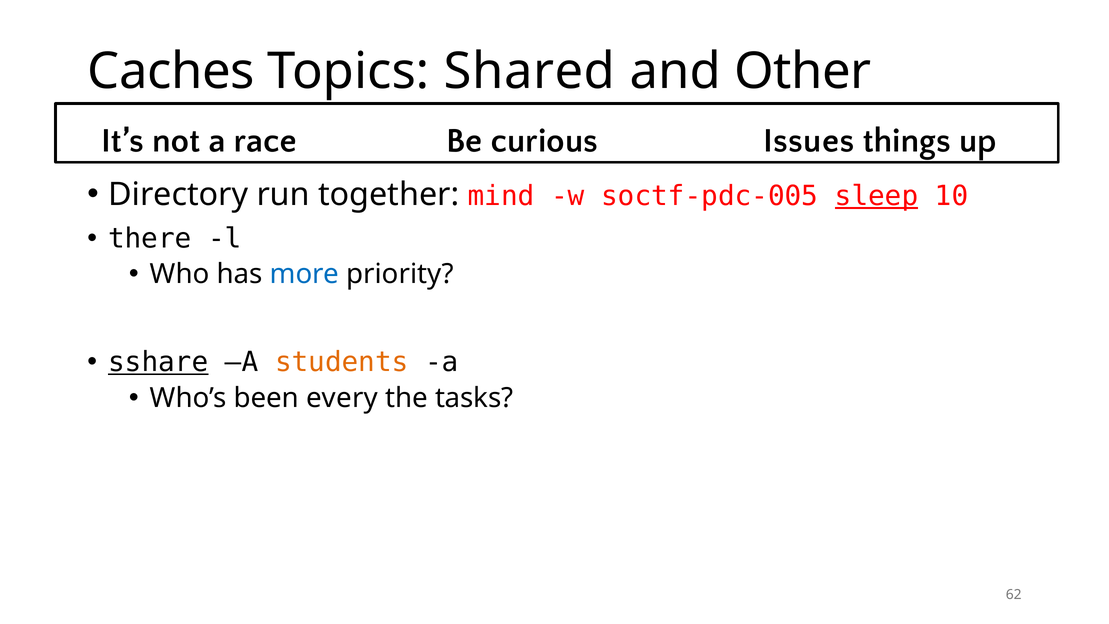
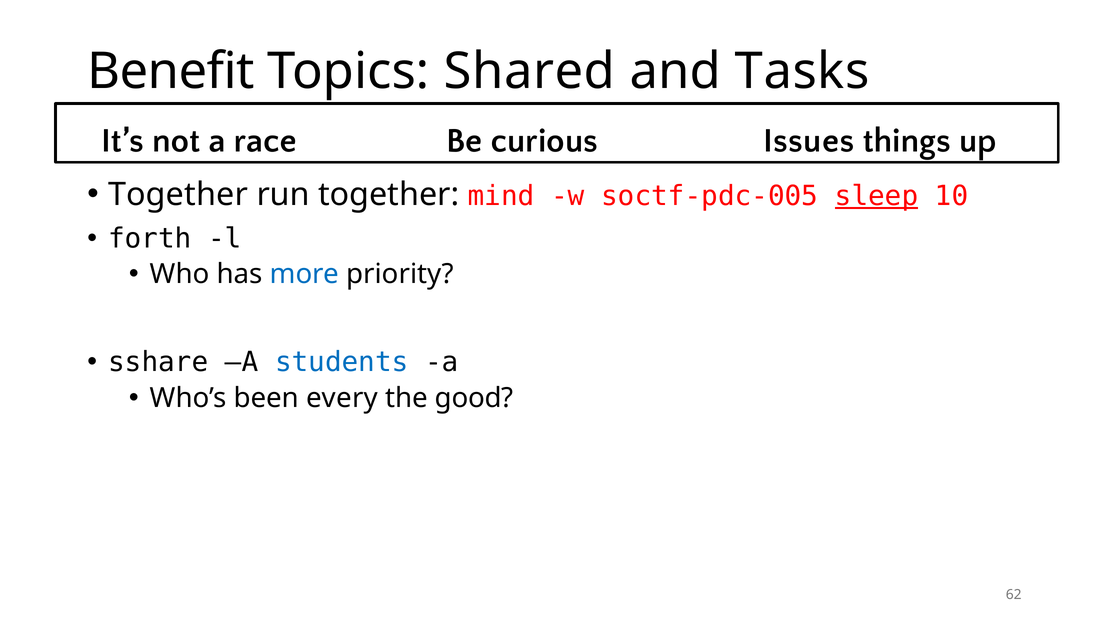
Caches: Caches -> Benefit (171, 71)
Other: Other -> Tasks (802, 71)
Directory: Directory -> Together (178, 194)
there: there -> forth (150, 238)
sshare underline: present -> none (158, 362)
students colour: orange -> blue (342, 362)
tasks: tasks -> good (474, 398)
